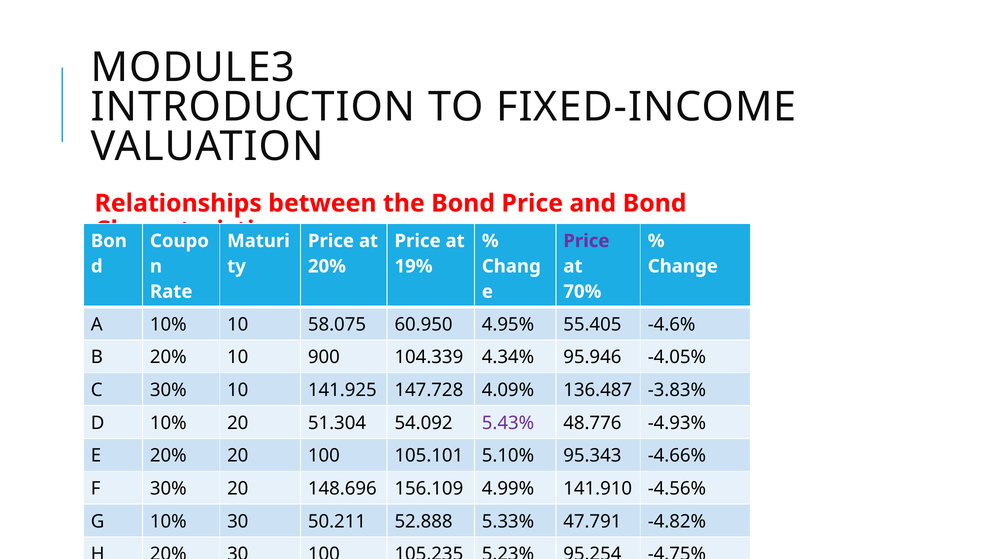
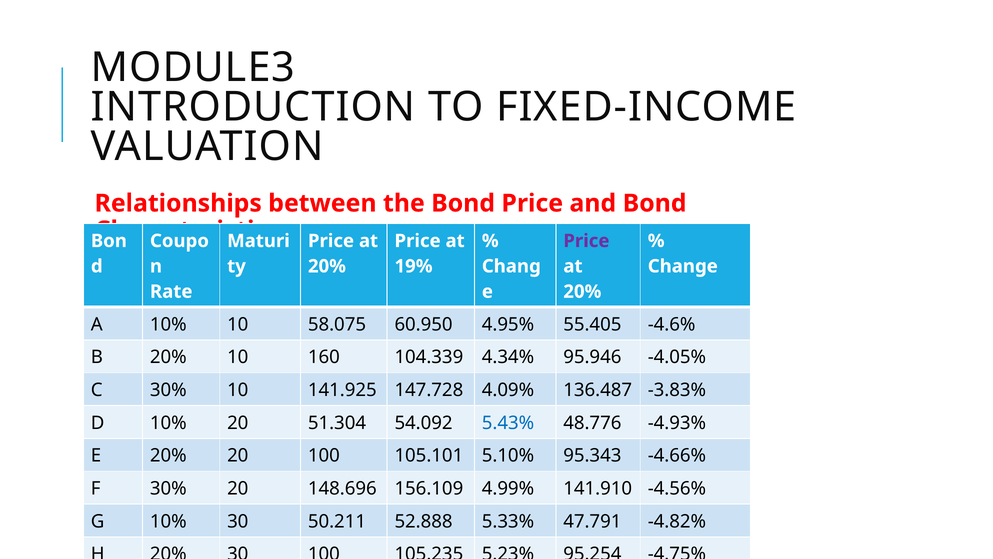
70%: 70% -> 20% (582, 291)
900: 900 -> 160 (324, 357)
5.43% colour: purple -> blue (508, 423)
